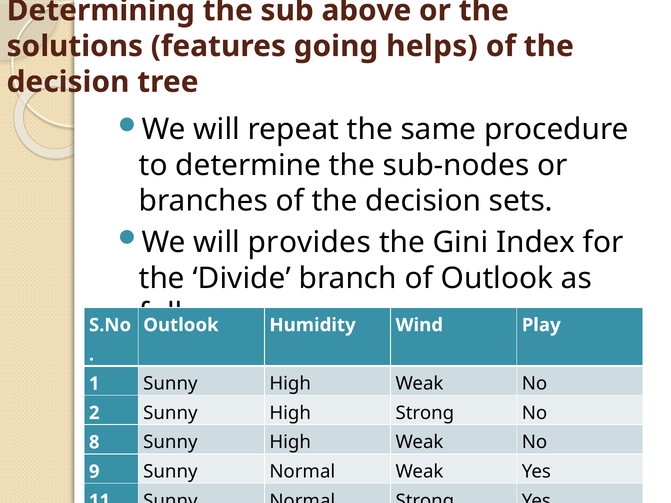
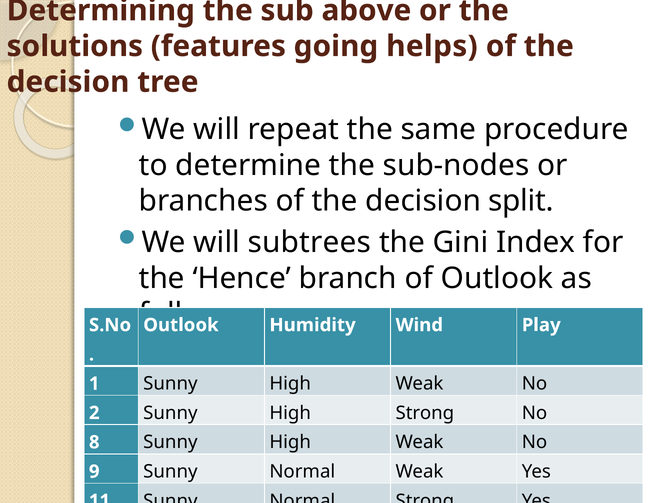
sets: sets -> split (521, 201)
provides: provides -> subtrees (309, 243)
Divide: Divide -> Hence (242, 278)
